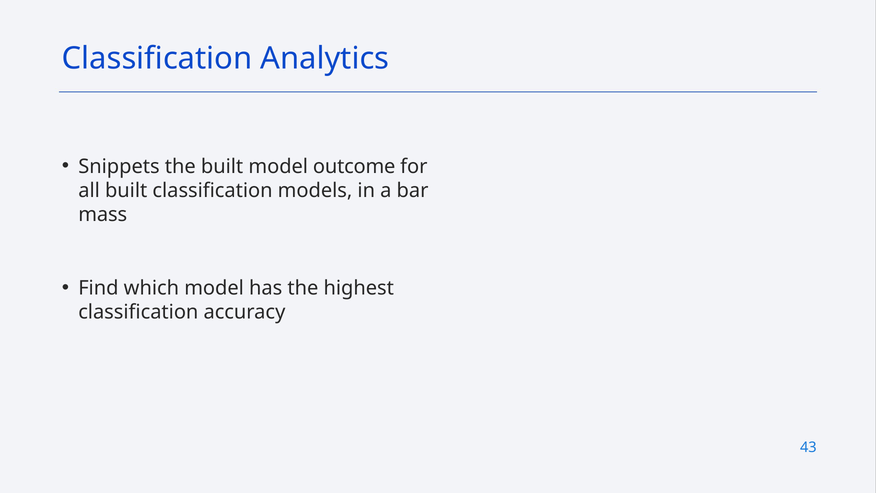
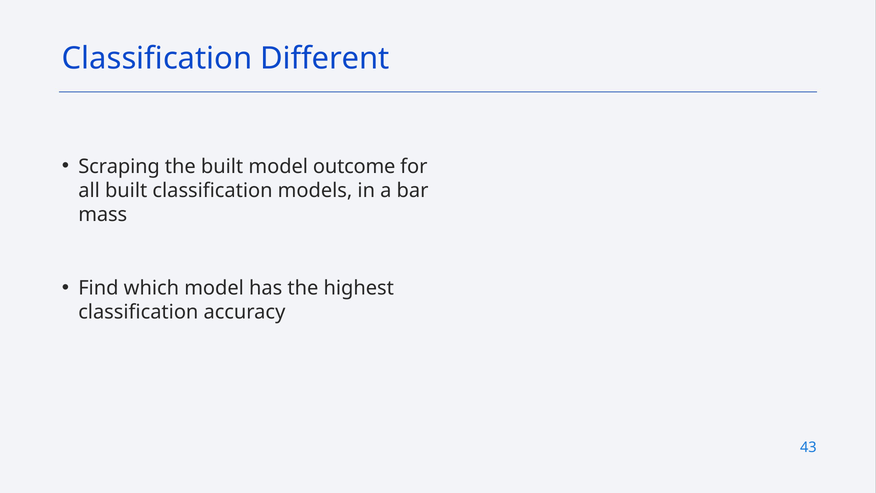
Analytics: Analytics -> Different (325, 59)
Snippets: Snippets -> Scraping (119, 166)
